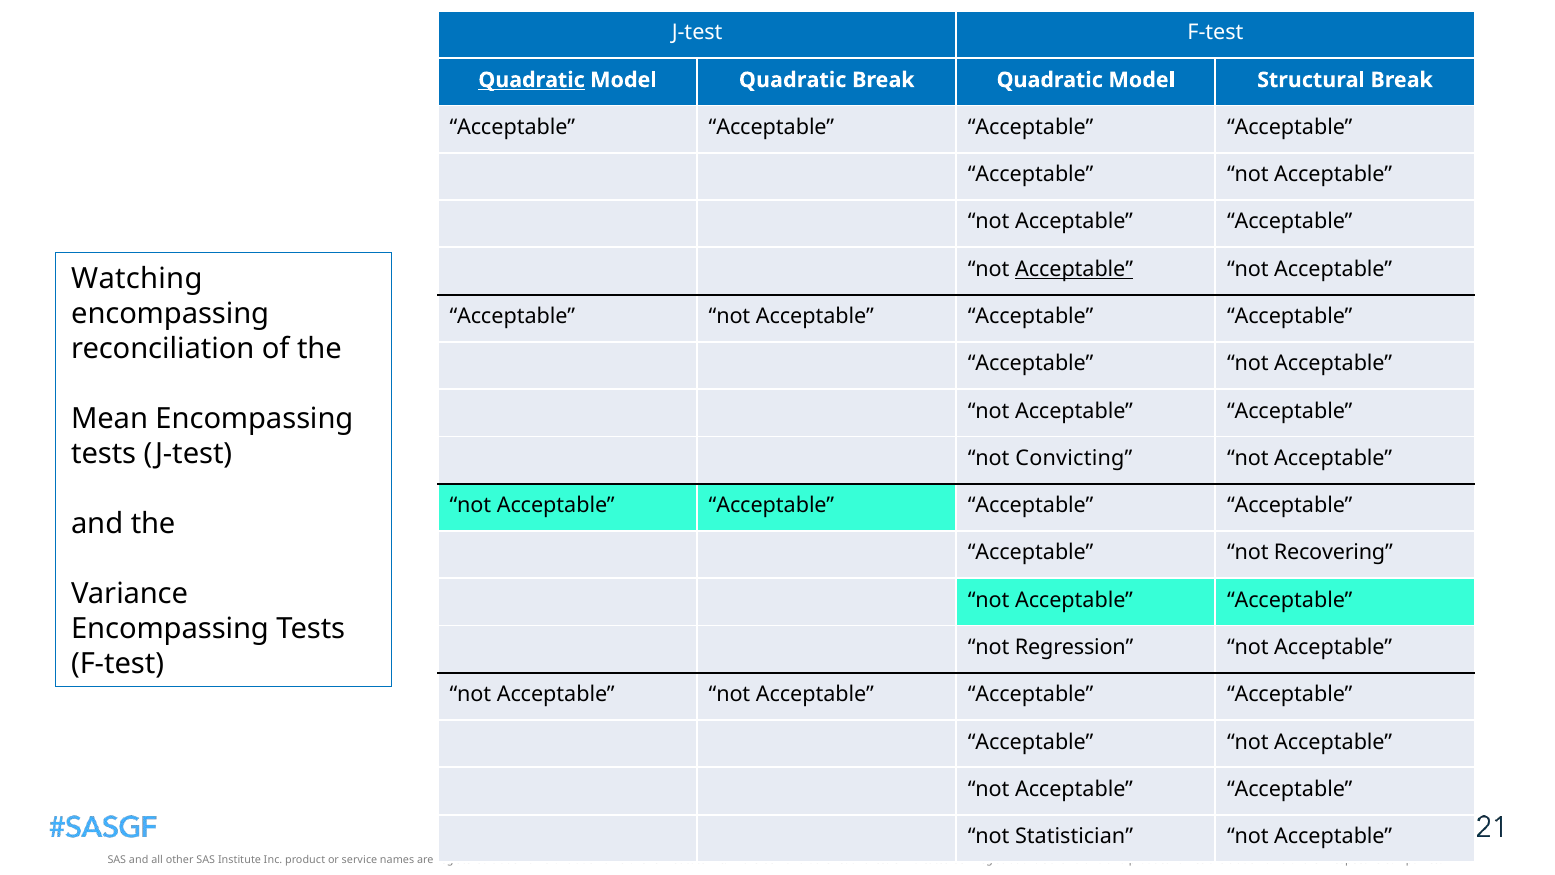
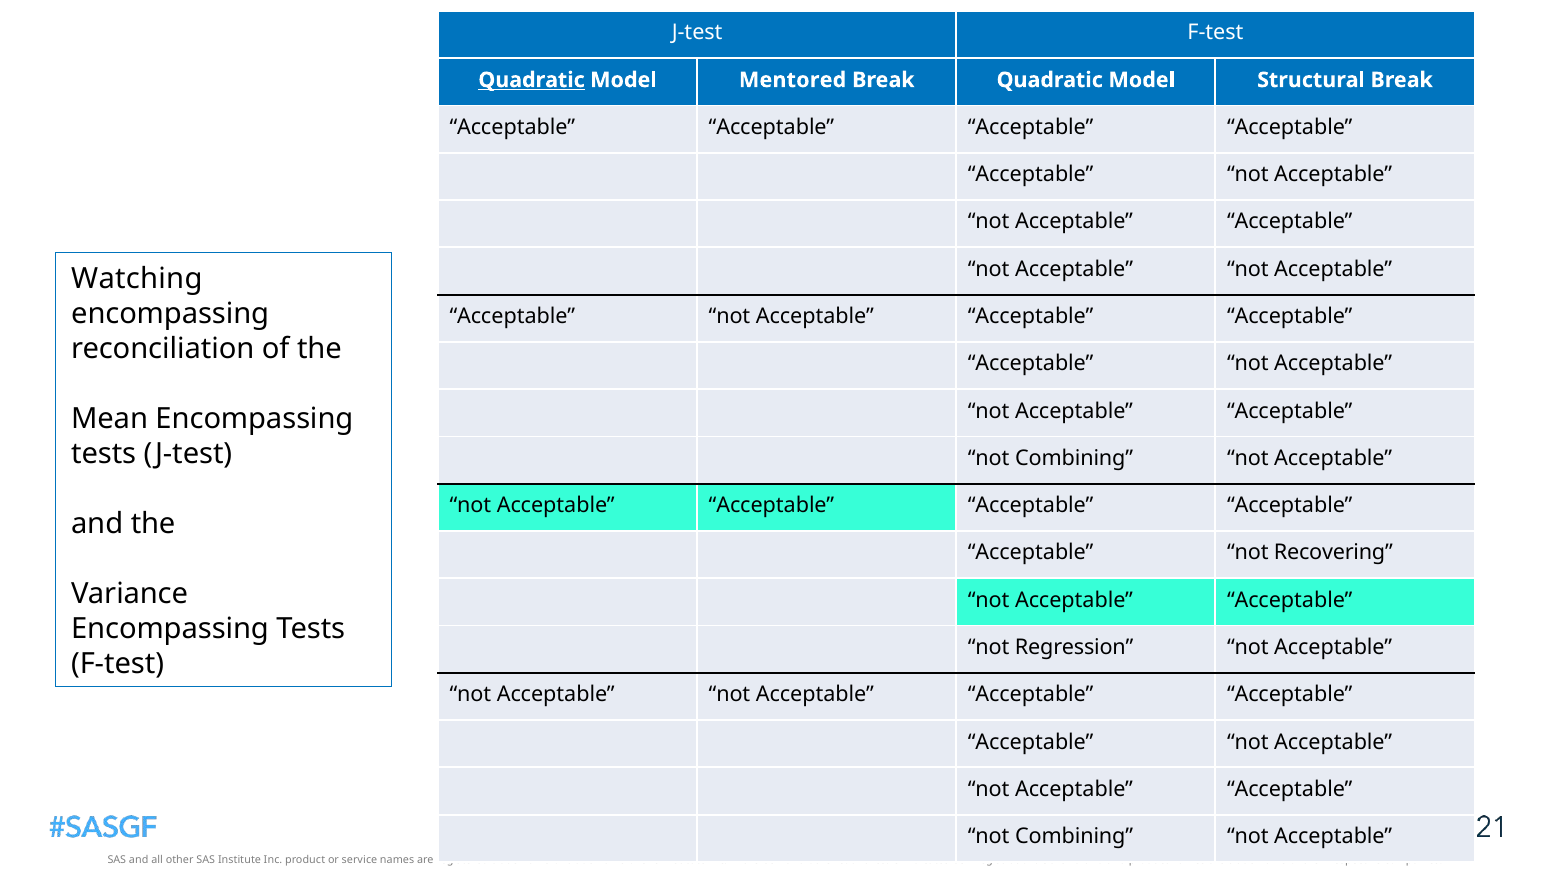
Model Quadratic: Quadratic -> Mentored (793, 80)
Acceptable underline: present -> none (1074, 269)
Convicting: Convicting -> Combining (1074, 458)
Statistician: Statistician -> Combining (1074, 836)
